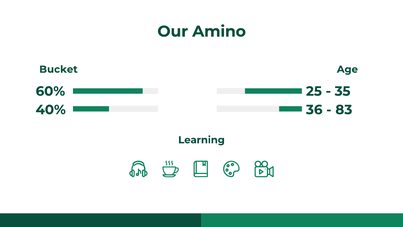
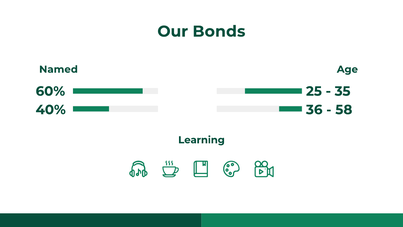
Amino: Amino -> Bonds (219, 31)
Bucket: Bucket -> Named (58, 69)
83: 83 -> 58 (344, 110)
